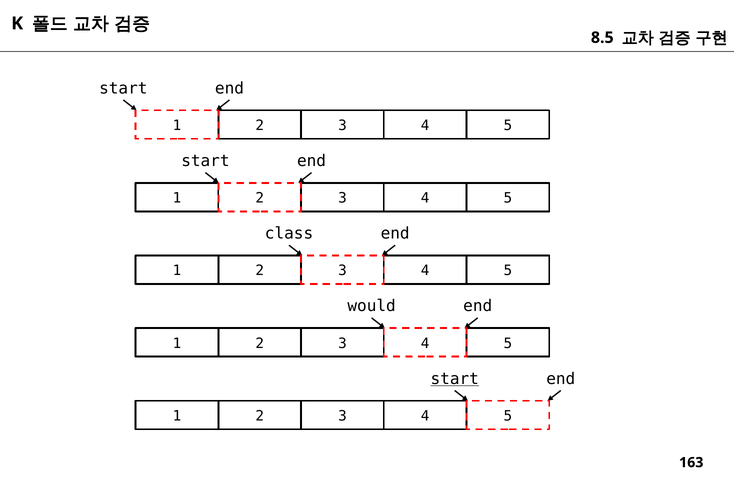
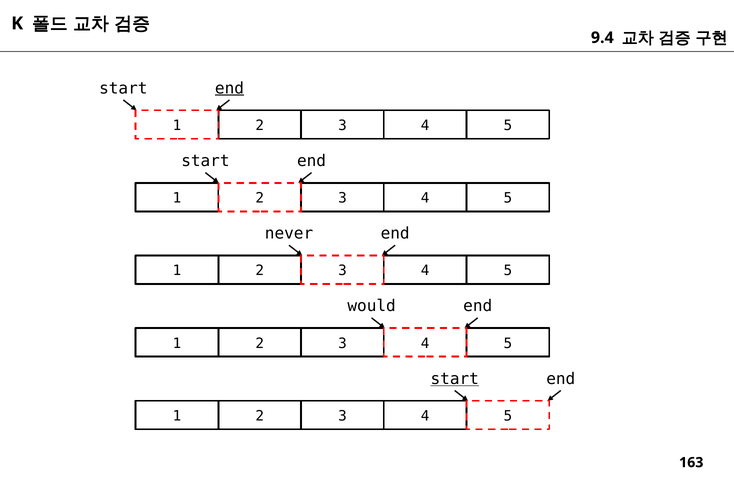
8.5: 8.5 -> 9.4 (602, 38)
end underline: none -> present (229, 88)
class: class -> never (289, 234)
